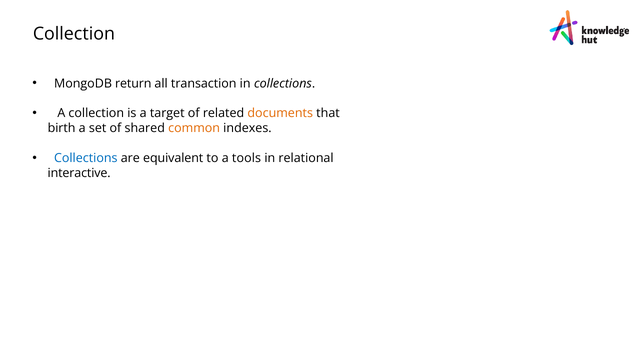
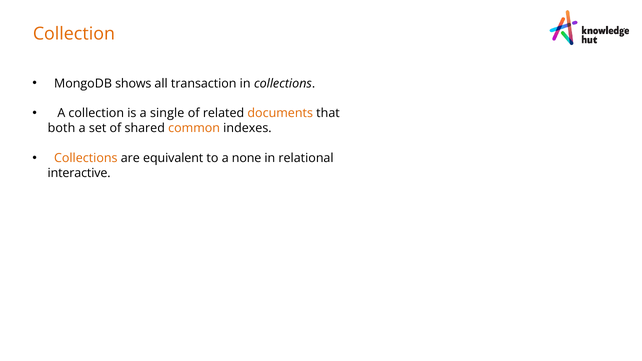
Collection colour: black -> orange (74, 34)
return: return -> shows (133, 83)
target: target -> single (167, 113)
birth: birth -> both (62, 128)
Collections colour: blue -> orange (86, 158)
tools: tools -> none (247, 158)
